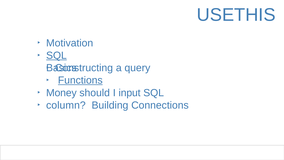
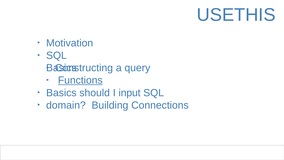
SQL underline: present -> none (56, 55)
Money: Money -> Basics (61, 93)
column: column -> domain (66, 105)
